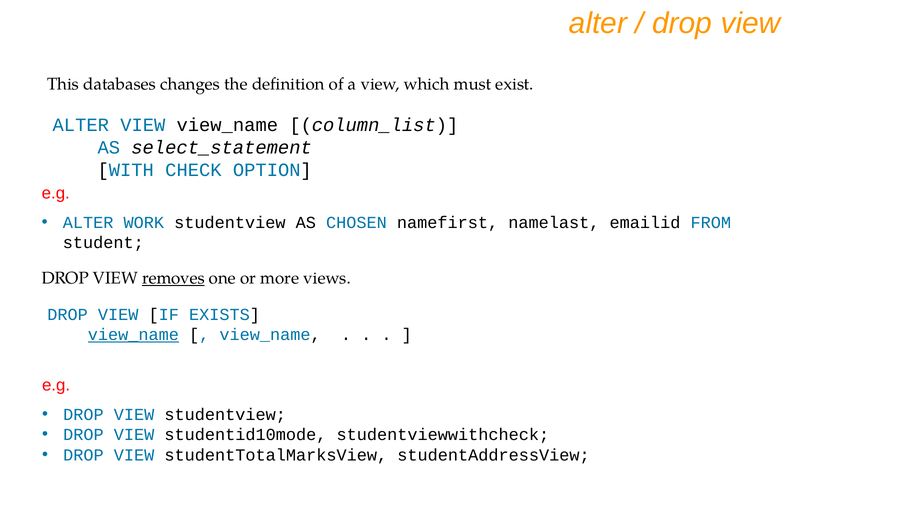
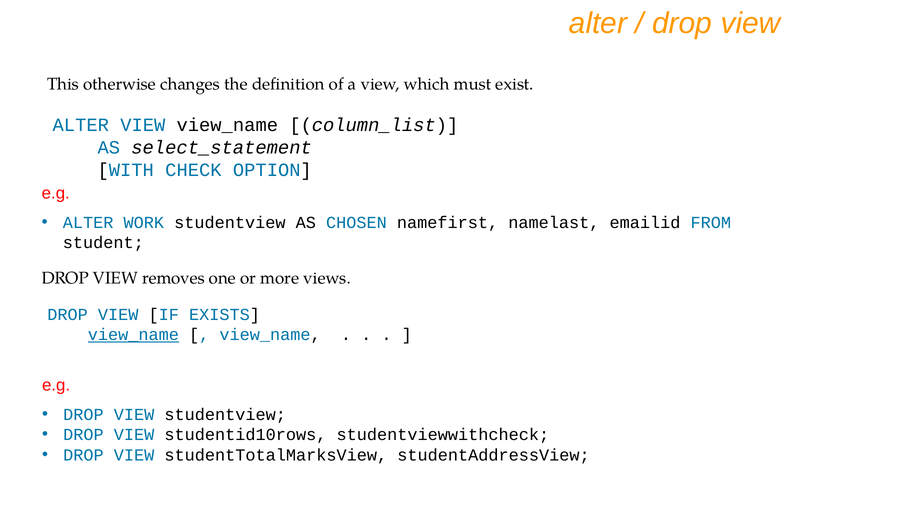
databases: databases -> otherwise (120, 84)
removes underline: present -> none (174, 278)
studentid10mode: studentid10mode -> studentid10rows (245, 435)
